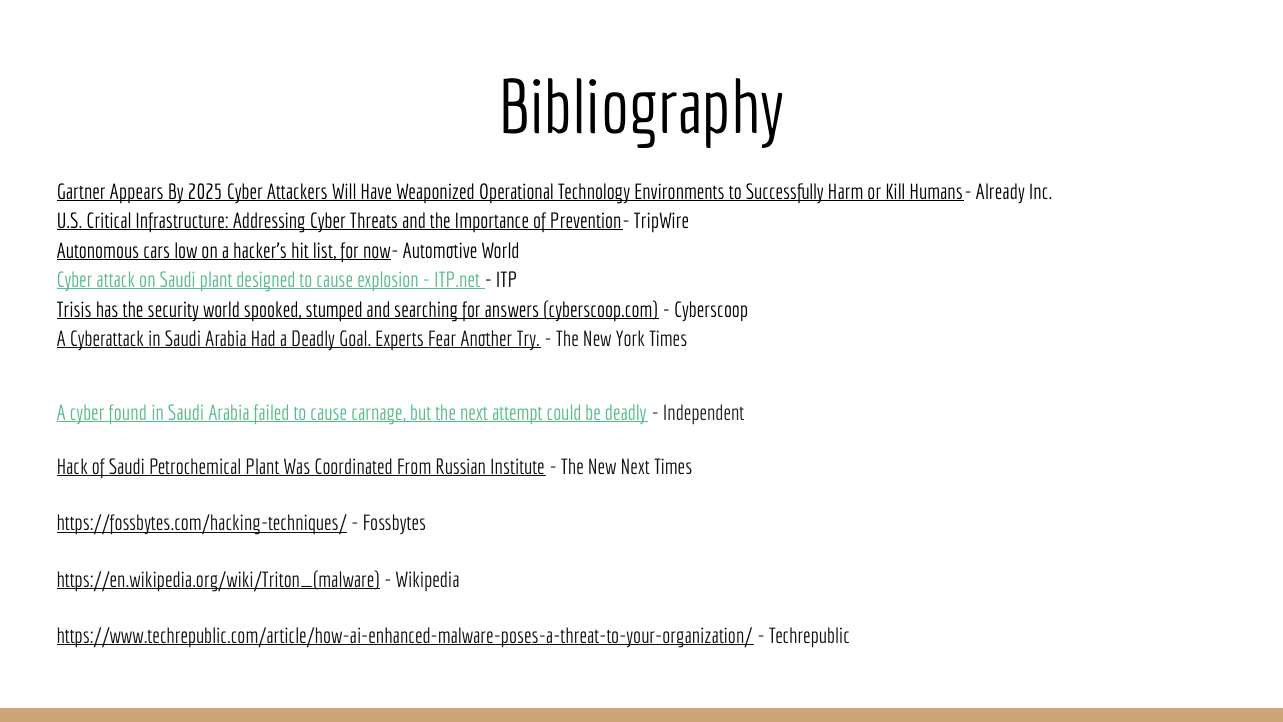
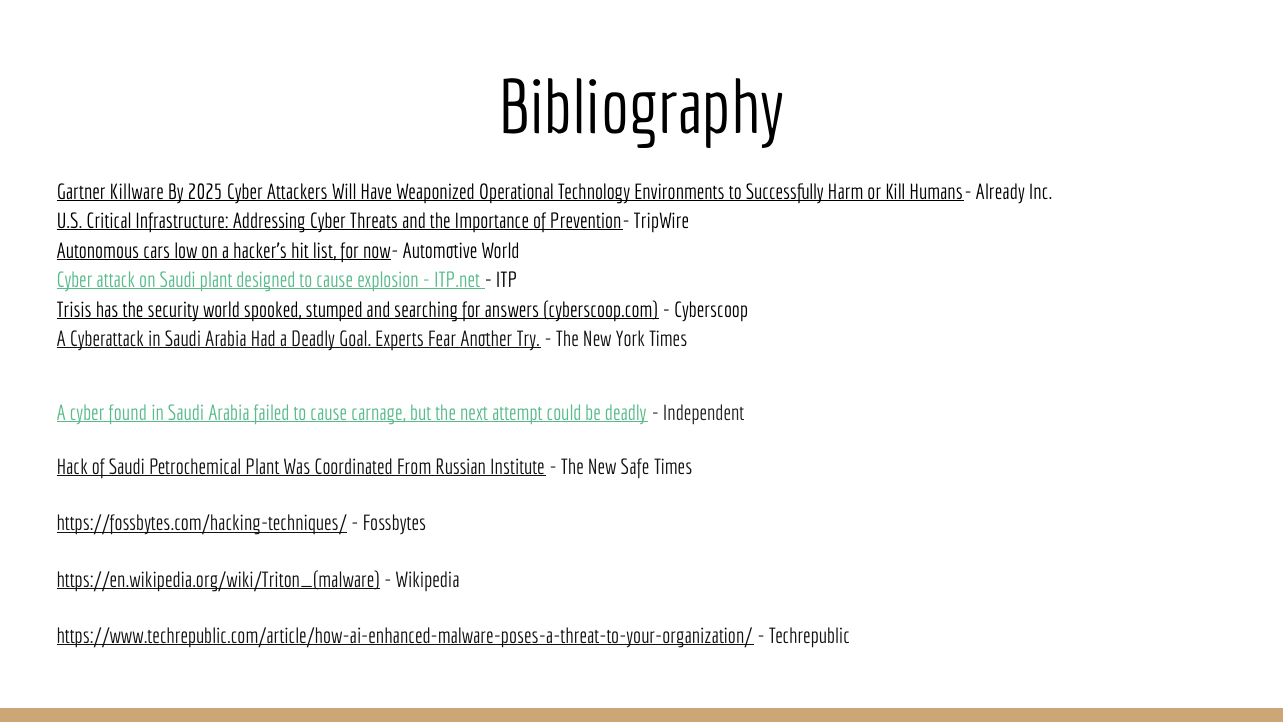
Appears: Appears -> Killware (137, 192)
New Next: Next -> Safe (635, 467)
